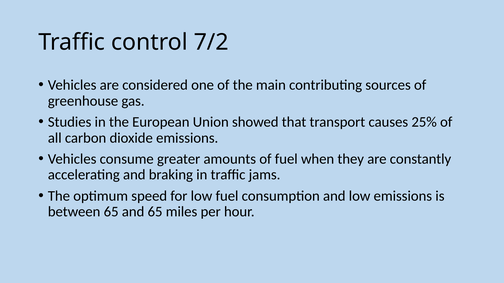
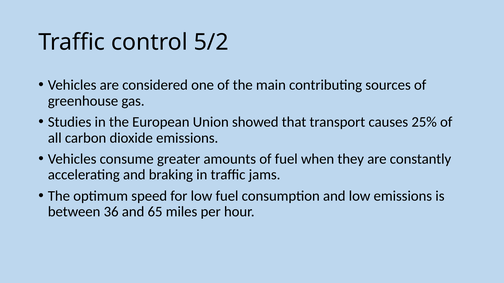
7/2: 7/2 -> 5/2 (211, 42)
between 65: 65 -> 36 (111, 212)
